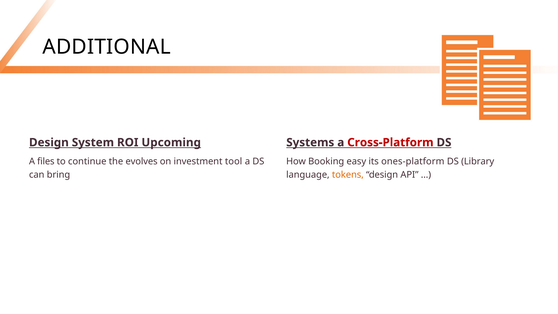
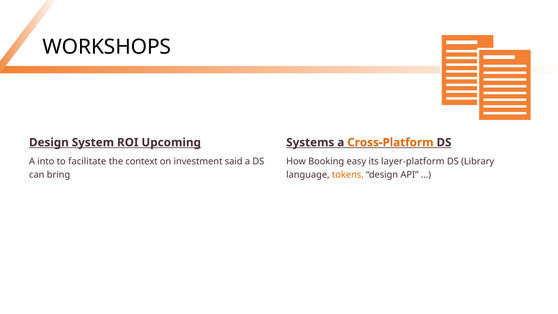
ADDITIONAL: ADDITIONAL -> WORKSHOPS (107, 47)
Cross-Platform colour: red -> orange (390, 142)
files: files -> into (46, 162)
continue: continue -> facilitate (87, 162)
evolves: evolves -> context (142, 162)
tool: tool -> said (234, 162)
ones-platform: ones-platform -> layer-platform (413, 162)
